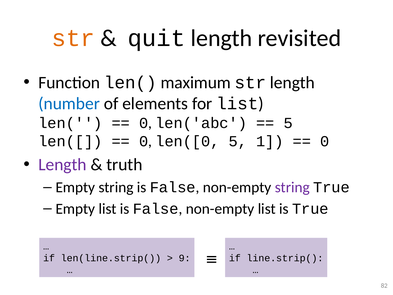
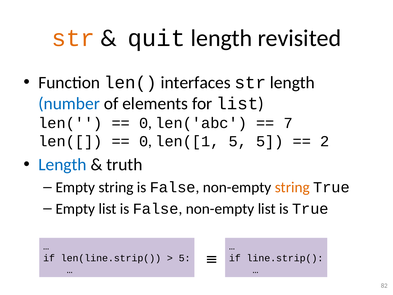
maximum: maximum -> interfaces (196, 82)
5: 5 -> 7 (288, 123)
len([0: len([0 -> len([1 (187, 141)
5 1: 1 -> 5 (270, 141)
0: 0 -> 2 (325, 141)
Length colour: purple -> blue (62, 165)
string colour: purple -> orange (292, 187)
9: 9 -> 5 (185, 258)
